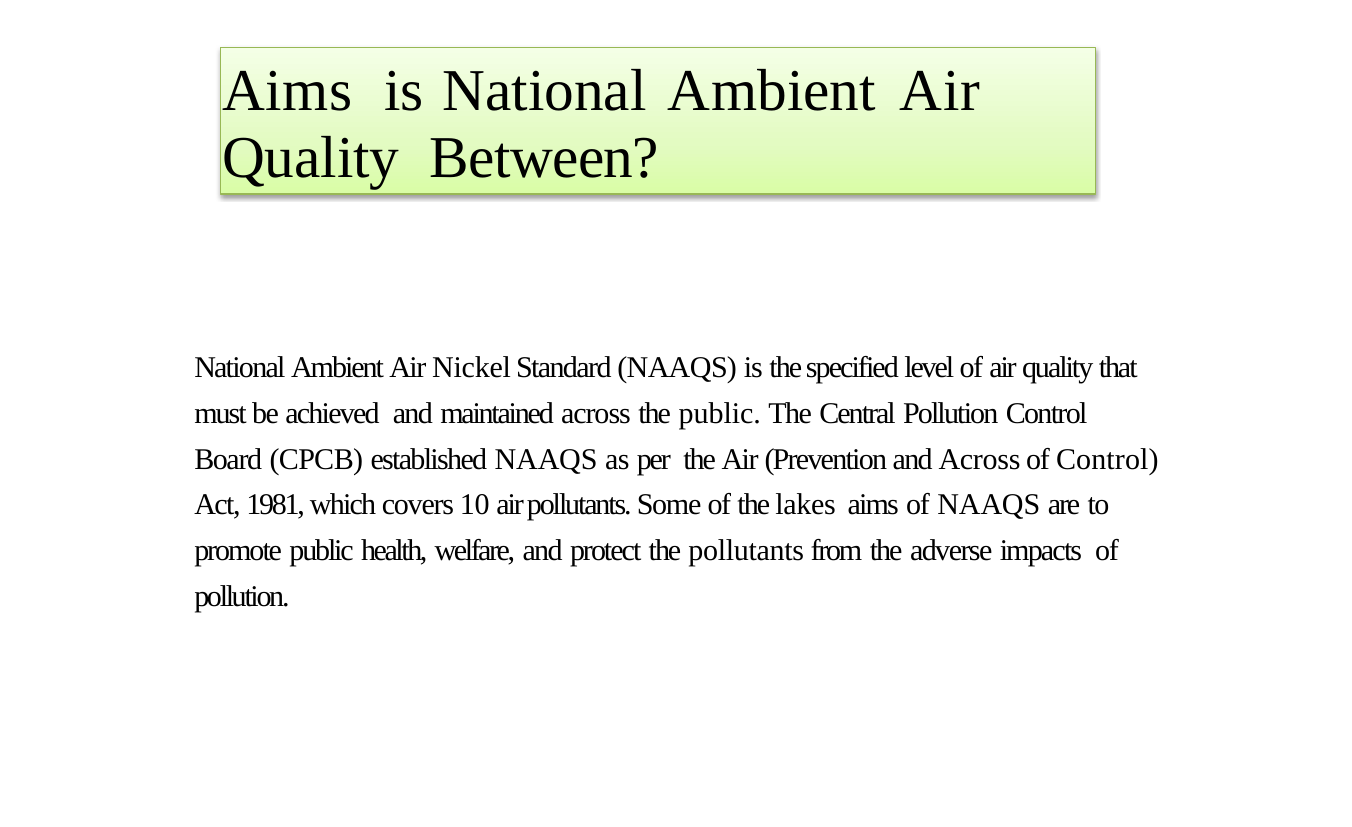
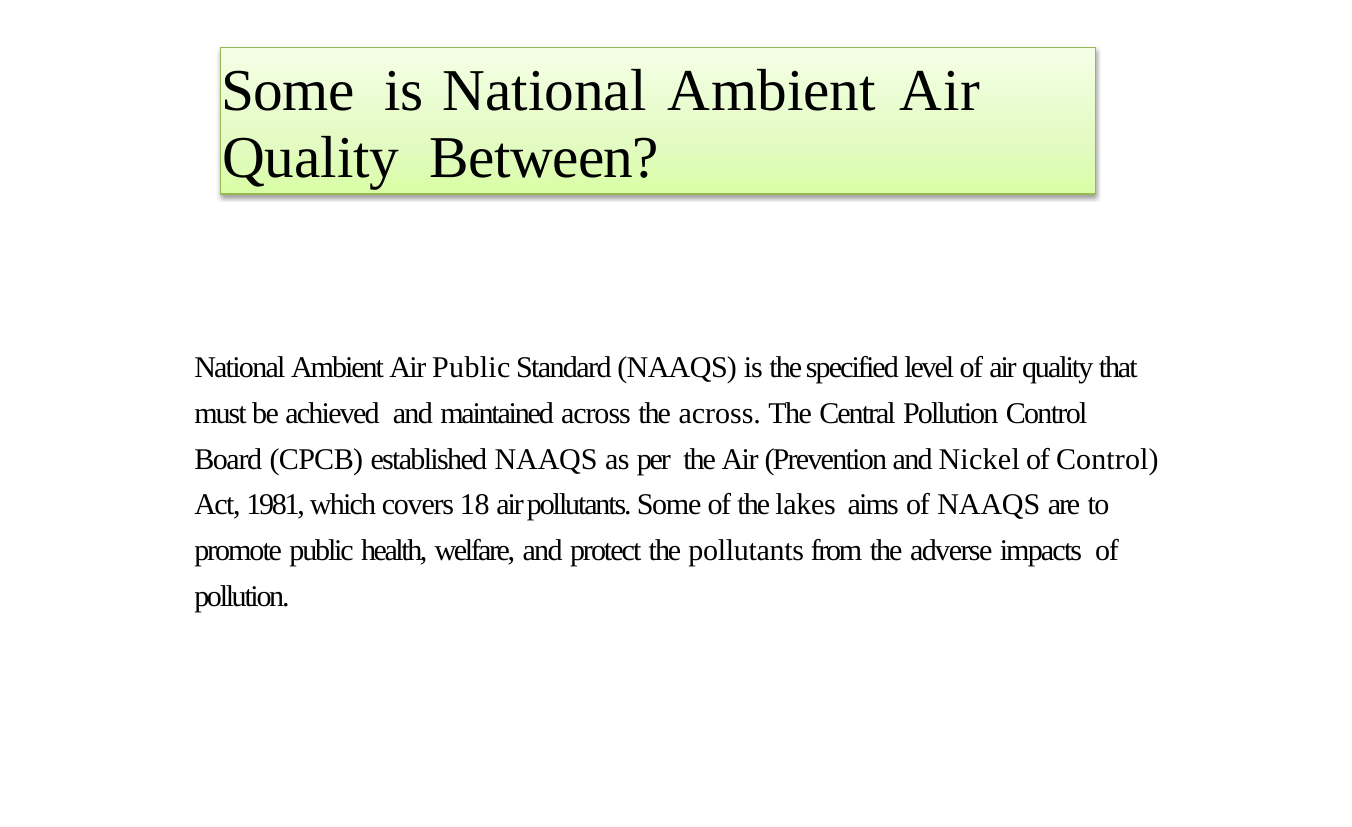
Aims: Aims -> Some (288, 91)
Air Nickel: Nickel -> Public (471, 368)
the public: public -> across (720, 413)
and Across: Across -> Nickel (979, 459)
10: 10 -> 18 (475, 505)
